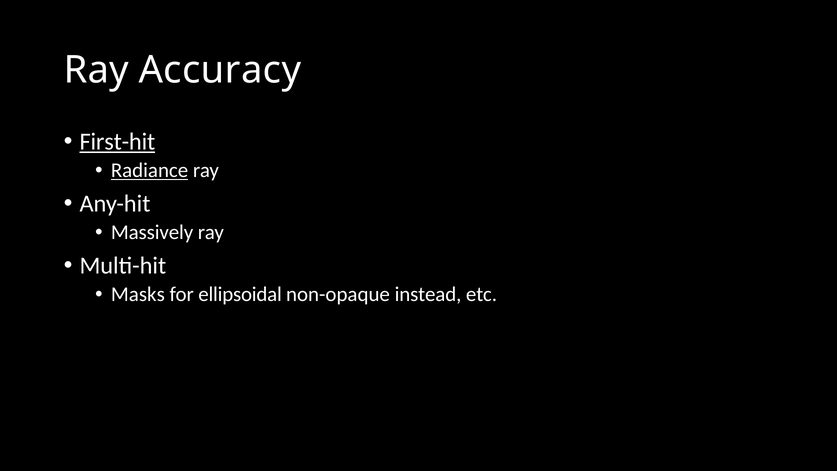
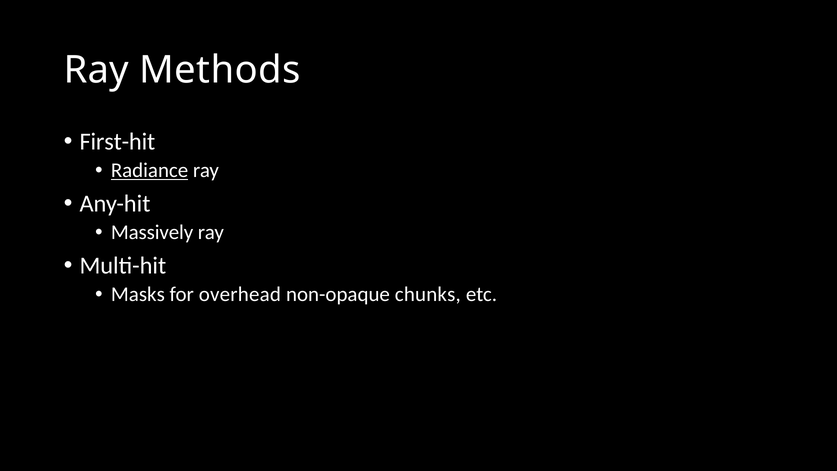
Accuracy: Accuracy -> Methods (220, 70)
First-hit underline: present -> none (117, 142)
ellipsoidal: ellipsoidal -> overhead (240, 294)
instead: instead -> chunks (428, 294)
